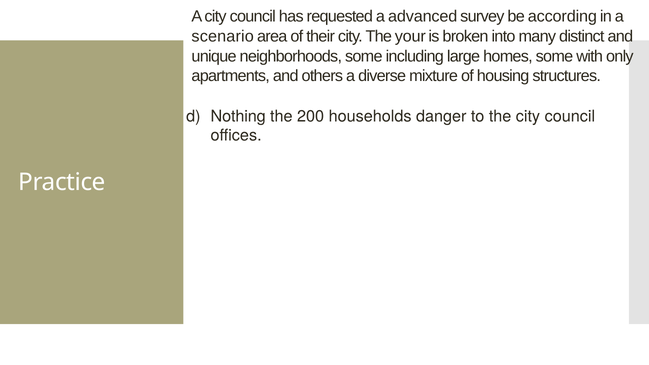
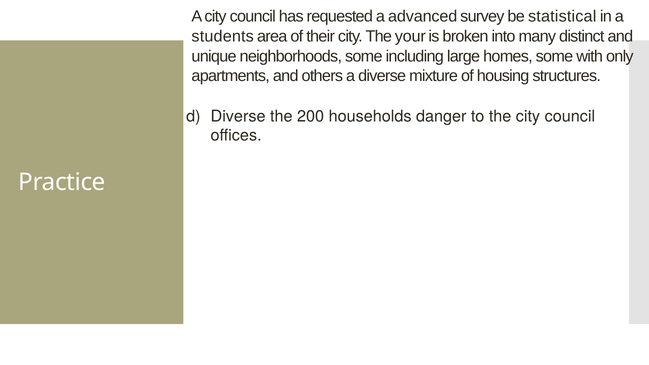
according: according -> statistical (562, 17)
scenario: scenario -> students (223, 36)
Nothing: Nothing -> Diverse (238, 116)
